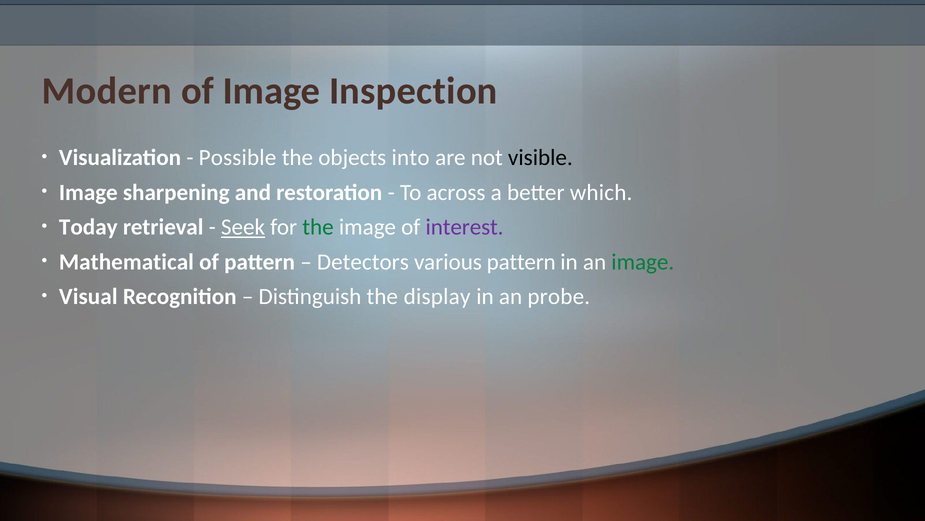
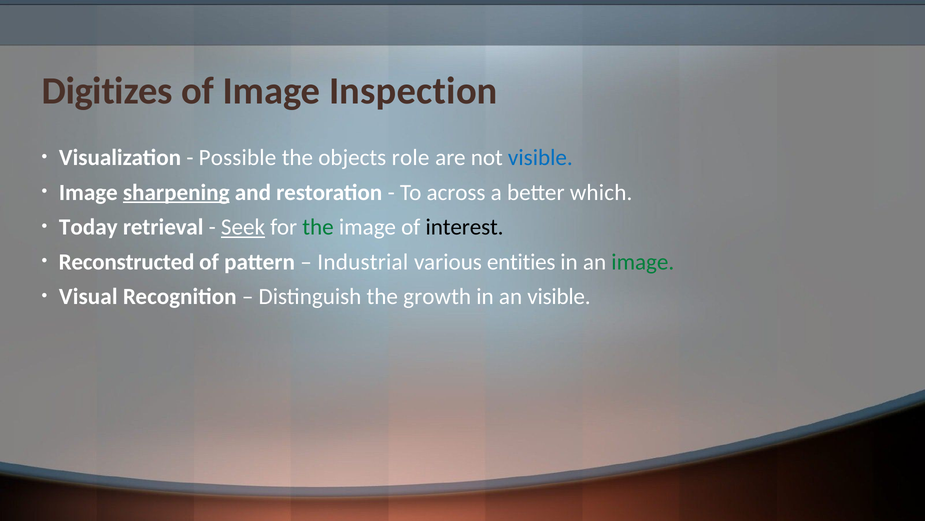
Modern: Modern -> Digitizes (107, 91)
into: into -> role (411, 157)
visible colour: black -> blue (540, 157)
sharpening underline: none -> present (176, 192)
interest colour: purple -> black (465, 227)
Mathematical: Mathematical -> Reconstructed (127, 262)
Detectors: Detectors -> Industrial (363, 262)
various pattern: pattern -> entities (521, 262)
display: display -> growth (437, 296)
an probe: probe -> visible (559, 296)
